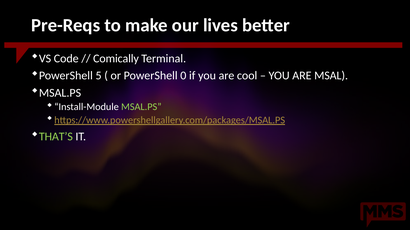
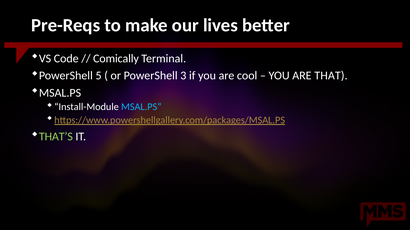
0: 0 -> 3 (183, 76)
MSAL: MSAL -> THAT (331, 76)
MSAL.PS colour: light green -> light blue (141, 107)
